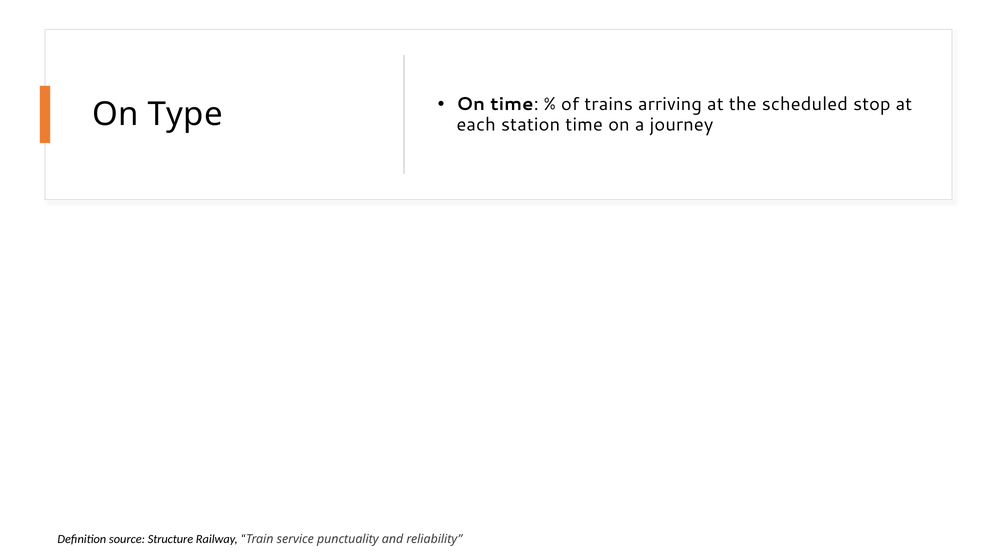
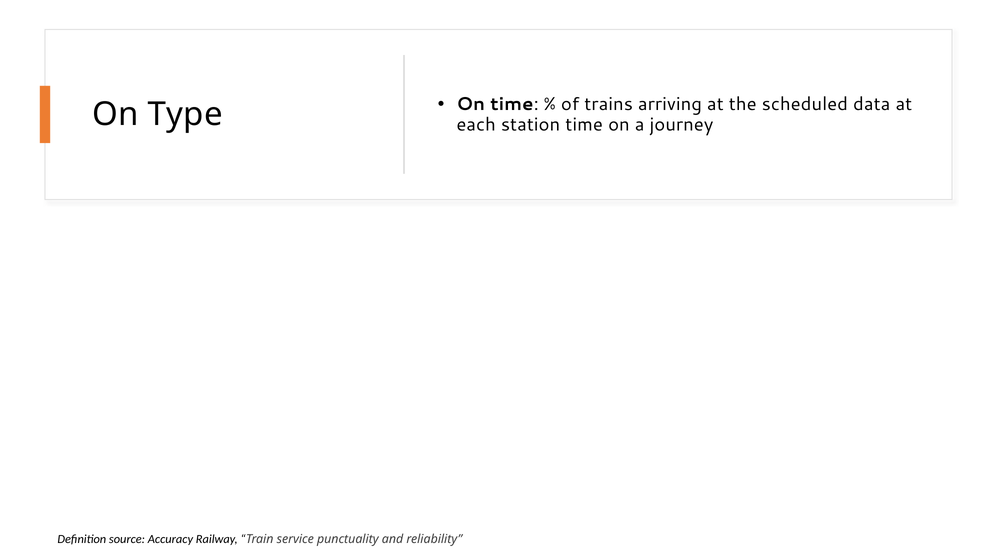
stop: stop -> data (872, 104)
Structure: Structure -> Accuracy (170, 539)
